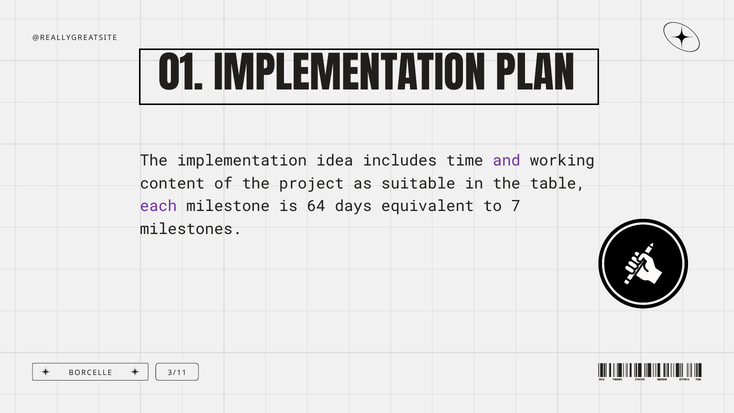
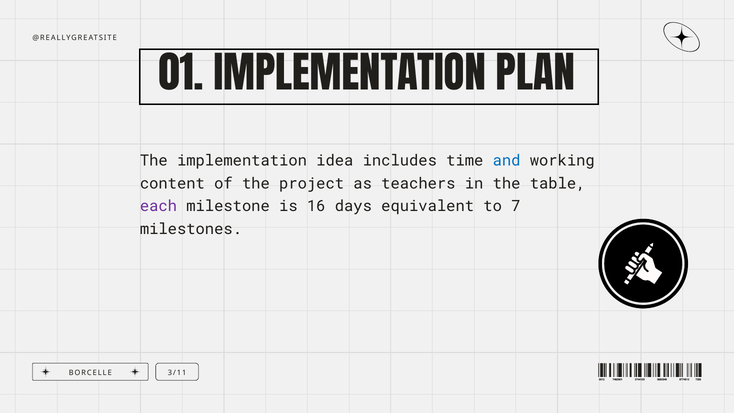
and colour: purple -> blue (507, 161)
suitable: suitable -> teachers (418, 184)
64: 64 -> 16 (316, 206)
